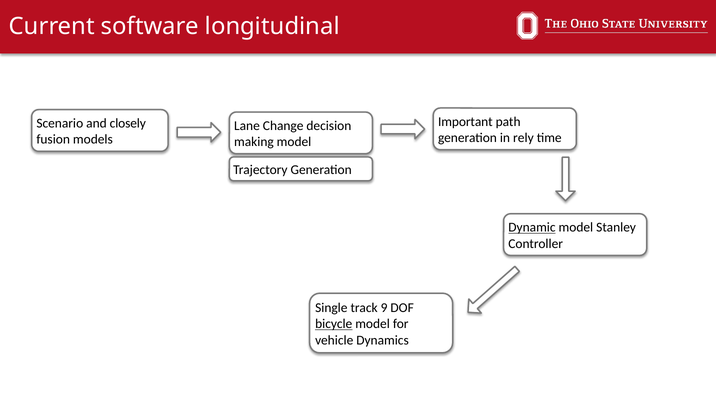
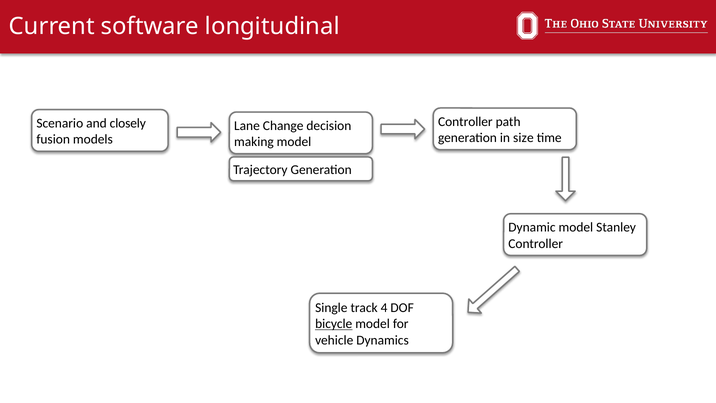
Important: Important -> Controller (465, 122)
rely: rely -> size (523, 138)
Dynamic underline: present -> none (532, 227)
9: 9 -> 4 (384, 308)
